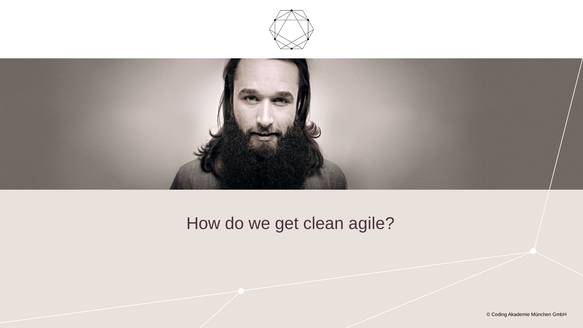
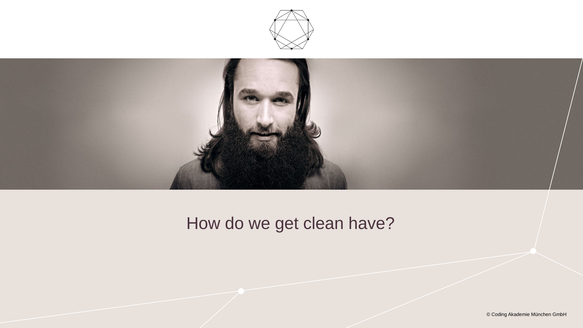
agile: agile -> have (372, 223)
